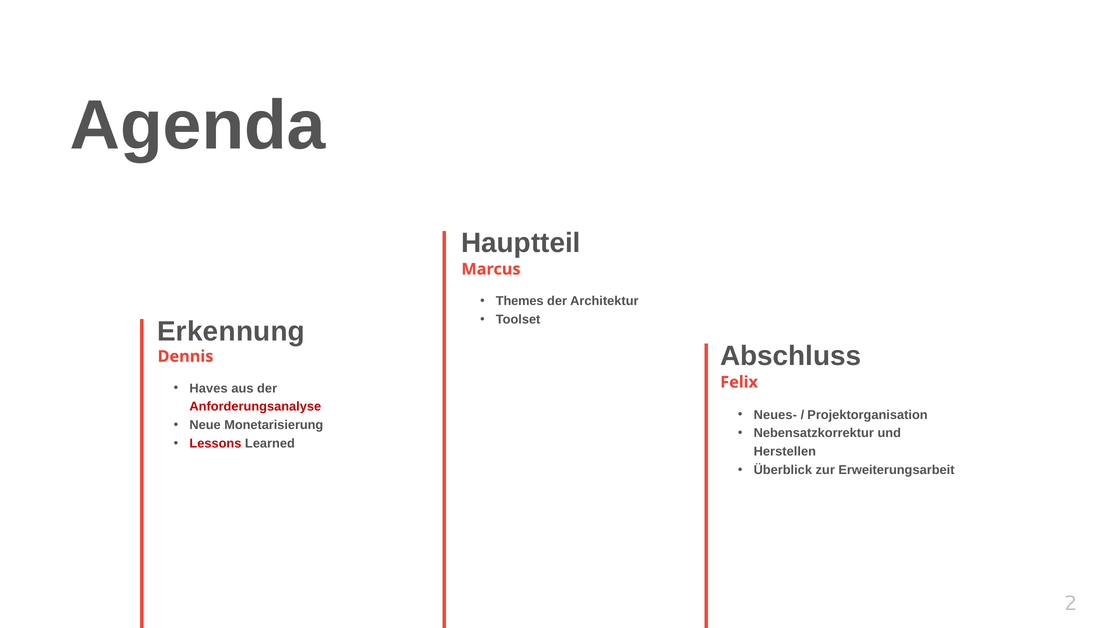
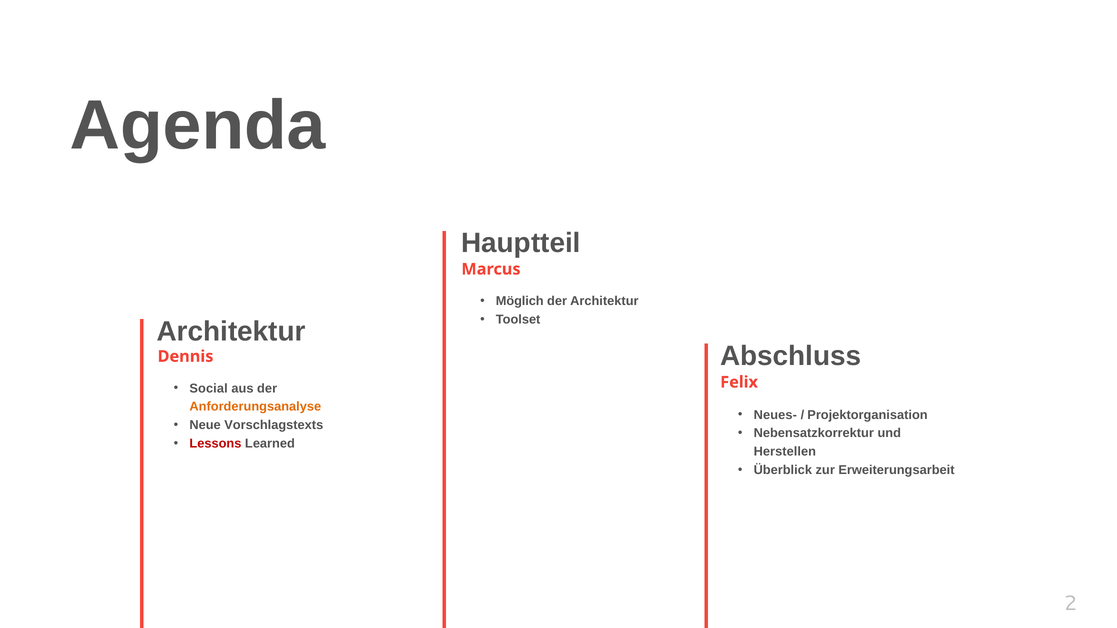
Themes: Themes -> Möglich (520, 301)
Erkennung: Erkennung -> Architektur (231, 331)
Haves: Haves -> Social (209, 388)
Anforderungsanalyse colour: red -> orange (255, 407)
Monetarisierung: Monetarisierung -> Vorschlagstexts (274, 425)
